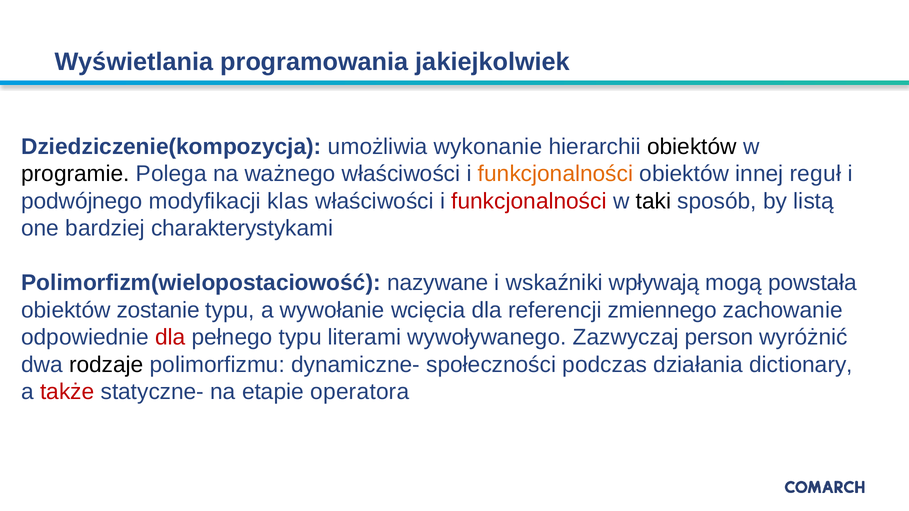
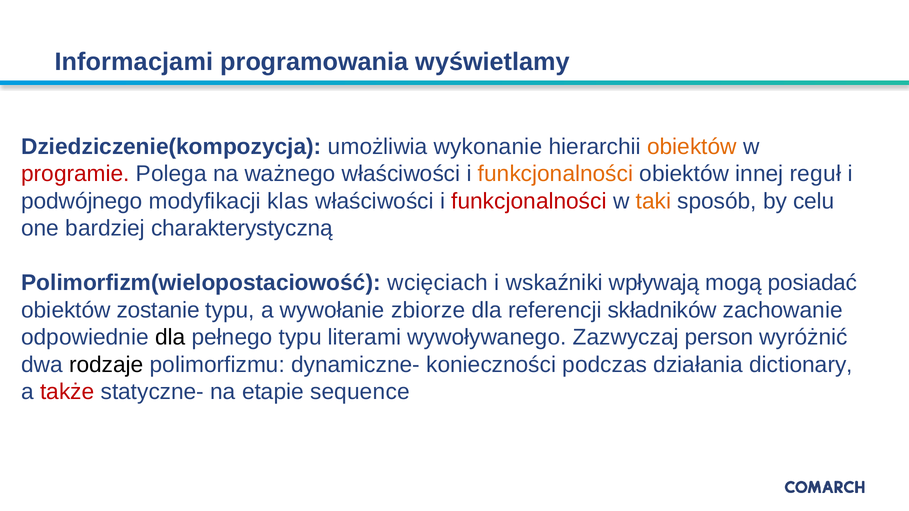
Wyświetlania: Wyświetlania -> Informacjami (134, 62)
jakiejkolwiek: jakiejkolwiek -> wyświetlamy (493, 62)
obiektów colour: black -> orange (692, 147)
programie colour: black -> red (76, 174)
taki colour: black -> orange (653, 201)
listą: listą -> celu (814, 201)
charakterystykami: charakterystykami -> charakterystyczną (242, 229)
nazywane: nazywane -> wcięciach (438, 283)
powstała: powstała -> posiadać (813, 283)
wcięcia: wcięcia -> zbiorze (428, 310)
zmiennego: zmiennego -> składników (662, 310)
dla colour: red -> black (170, 338)
społeczności: społeczności -> konieczności (491, 365)
operatora: operatora -> sequence (360, 392)
